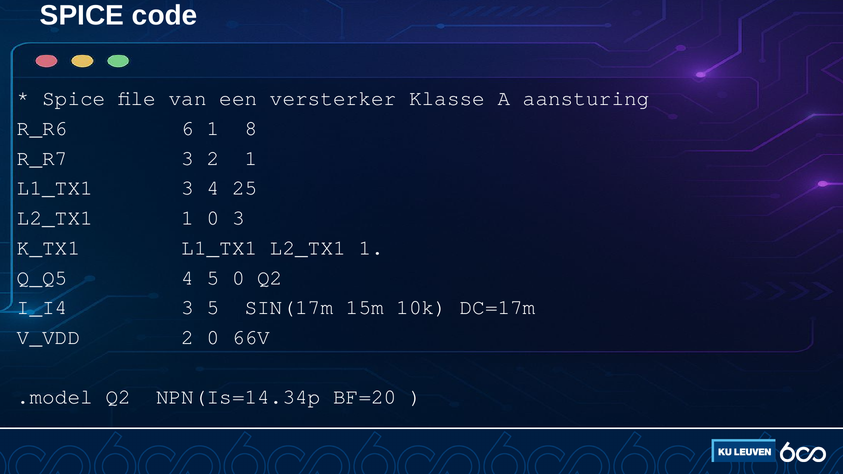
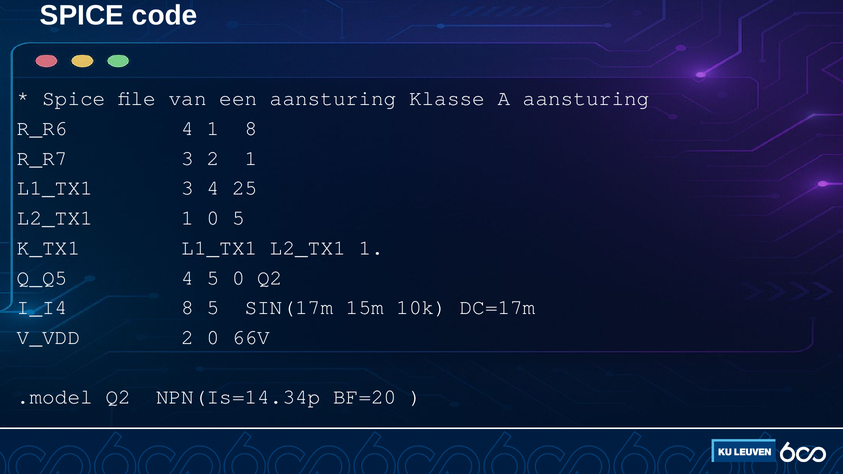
een versterker: versterker -> aansturing (333, 98)
R_R6 6: 6 -> 4 (188, 128)
0 3: 3 -> 5 (238, 218)
I_I4 3: 3 -> 8 (188, 308)
